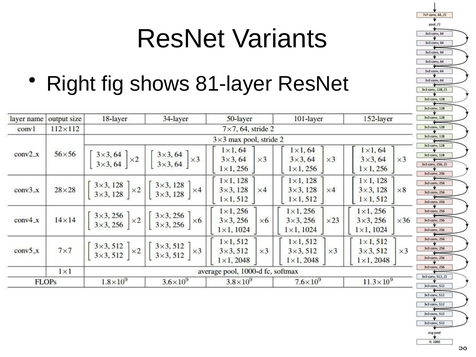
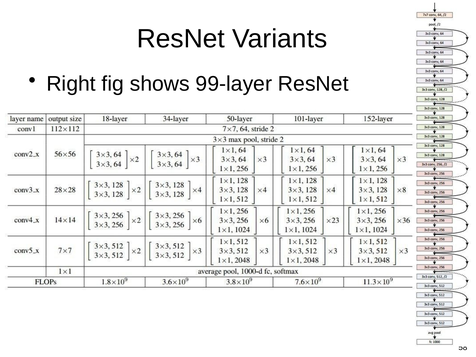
81-layer: 81-layer -> 99-layer (234, 84)
